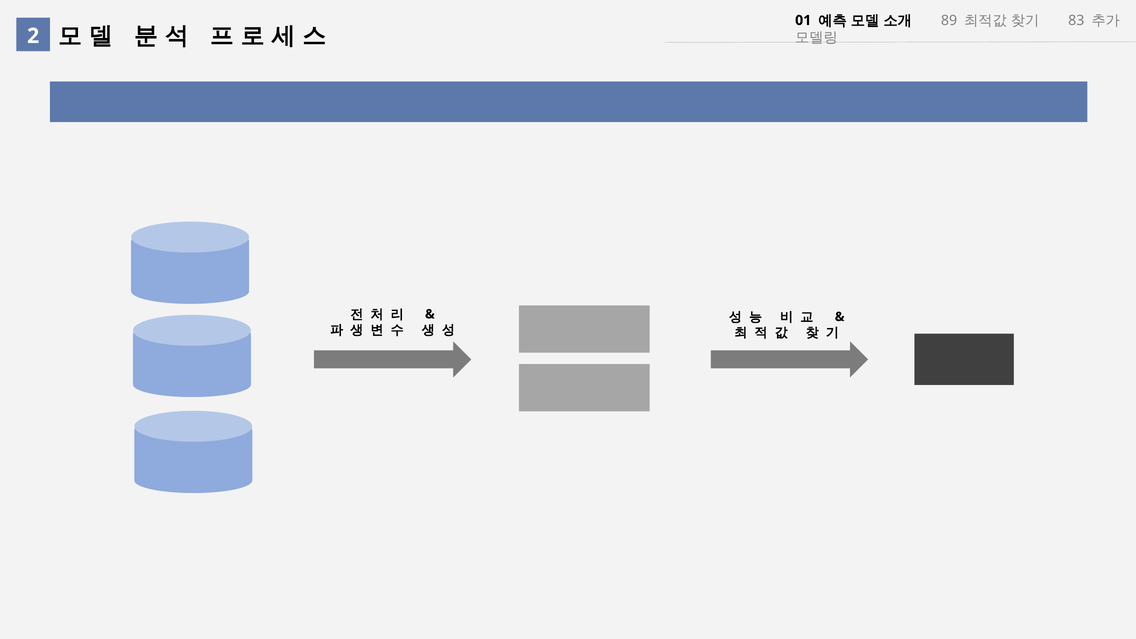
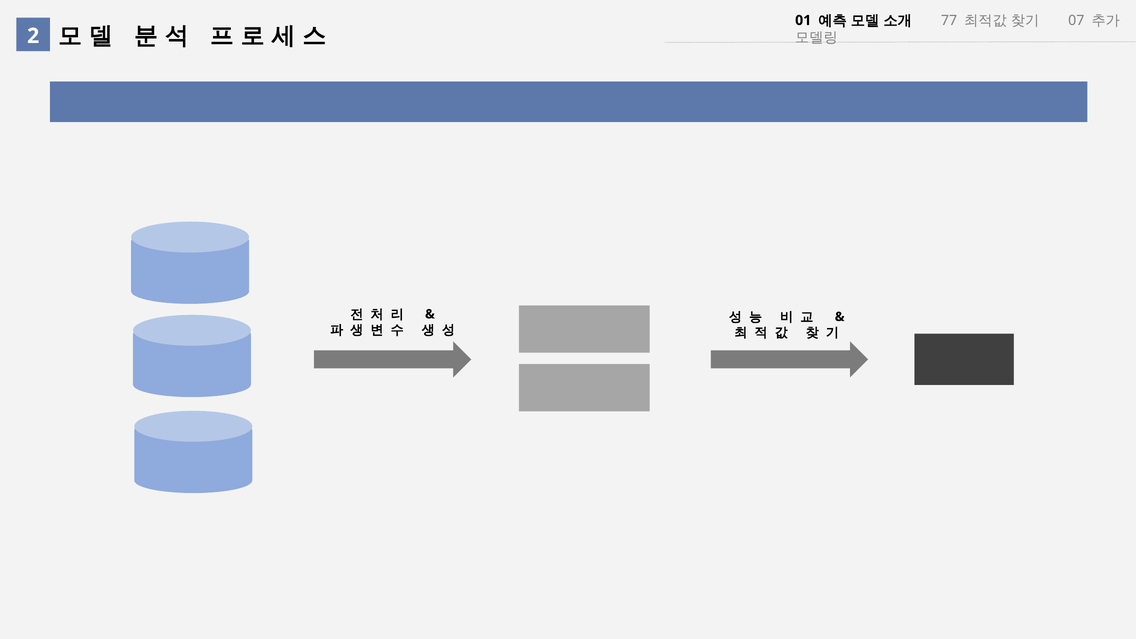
89: 89 -> 77 (949, 20)
83: 83 -> 07 (1076, 20)
